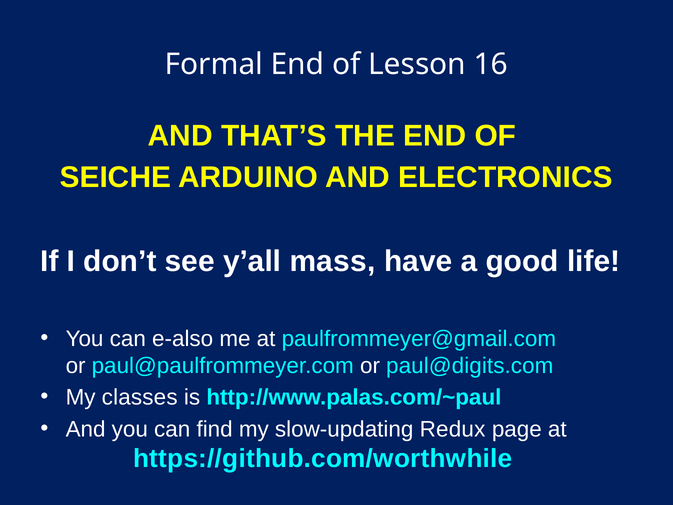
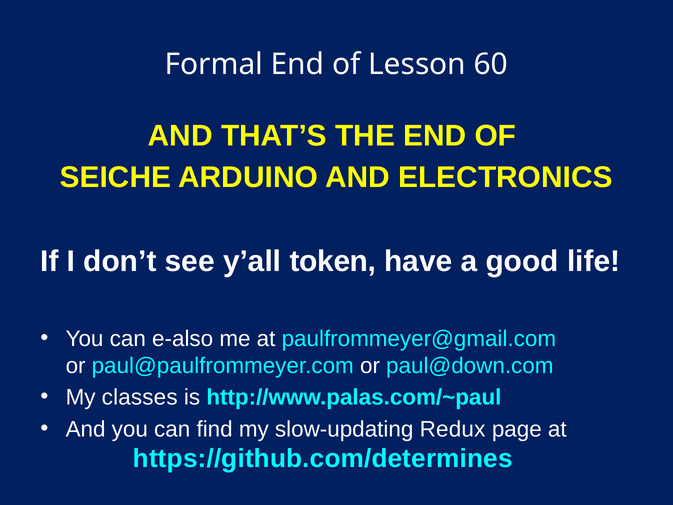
16: 16 -> 60 (491, 64)
mass: mass -> token (333, 261)
paul@digits.com: paul@digits.com -> paul@down.com (470, 366)
https://github.com/worthwhile: https://github.com/worthwhile -> https://github.com/determines (323, 458)
